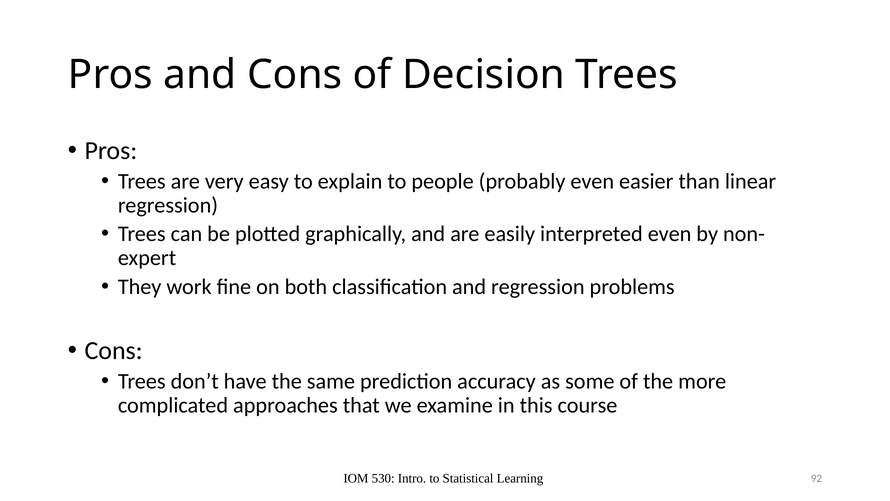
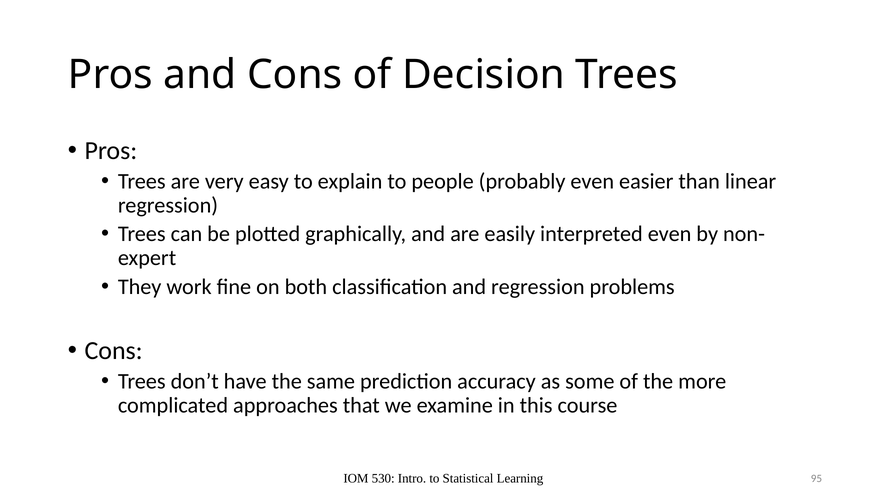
92: 92 -> 95 (816, 478)
